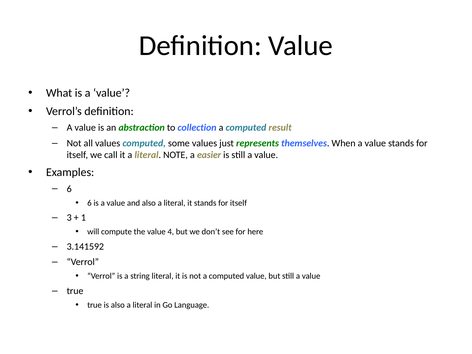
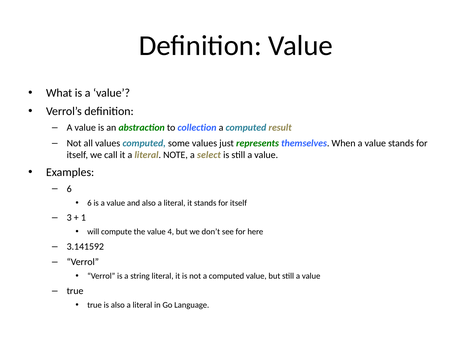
easier: easier -> select (209, 155)
